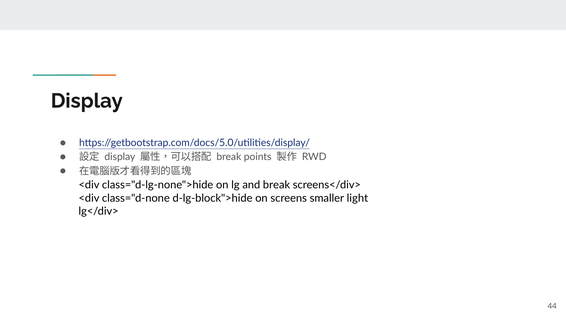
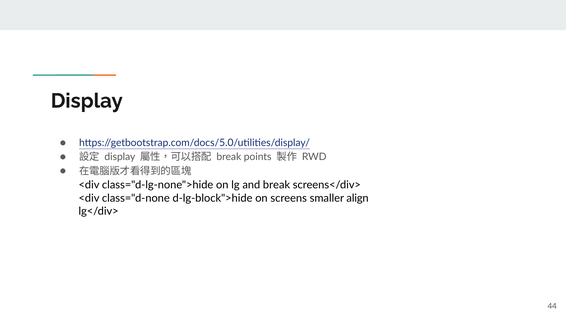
light: light -> align (358, 198)
